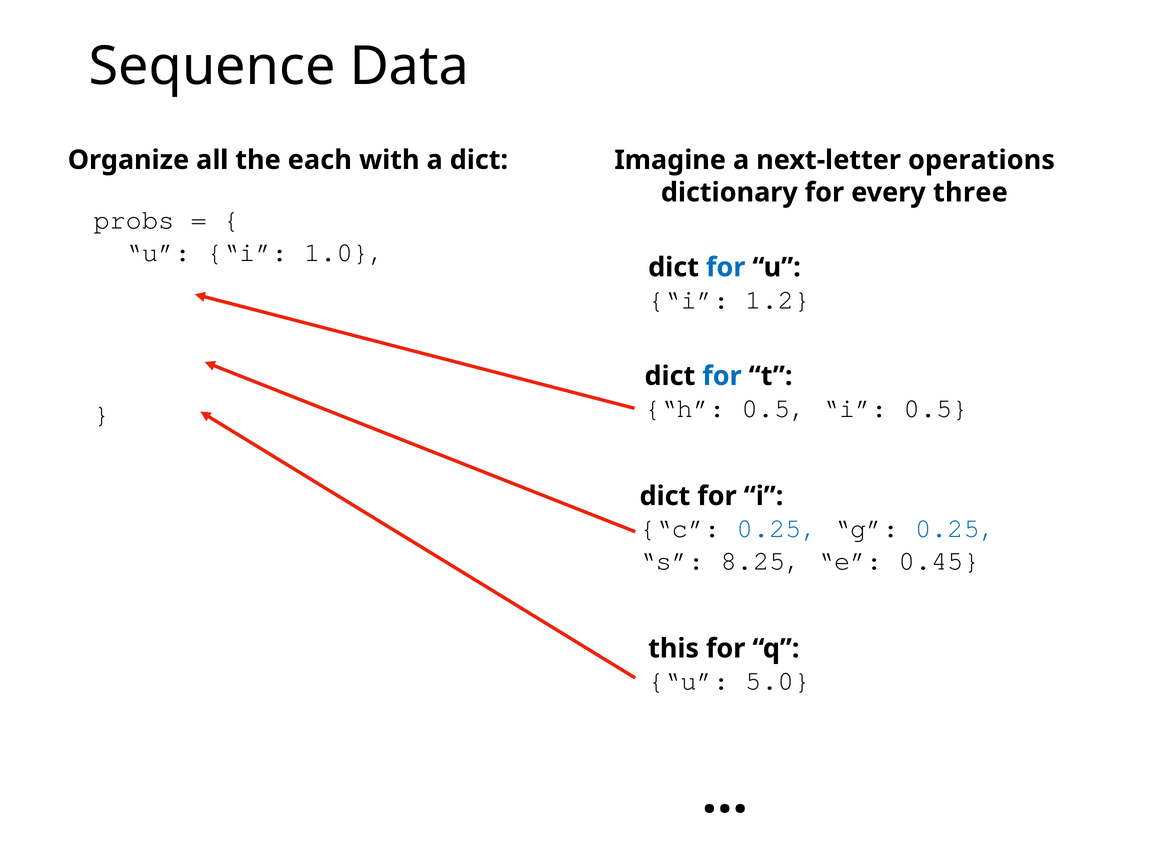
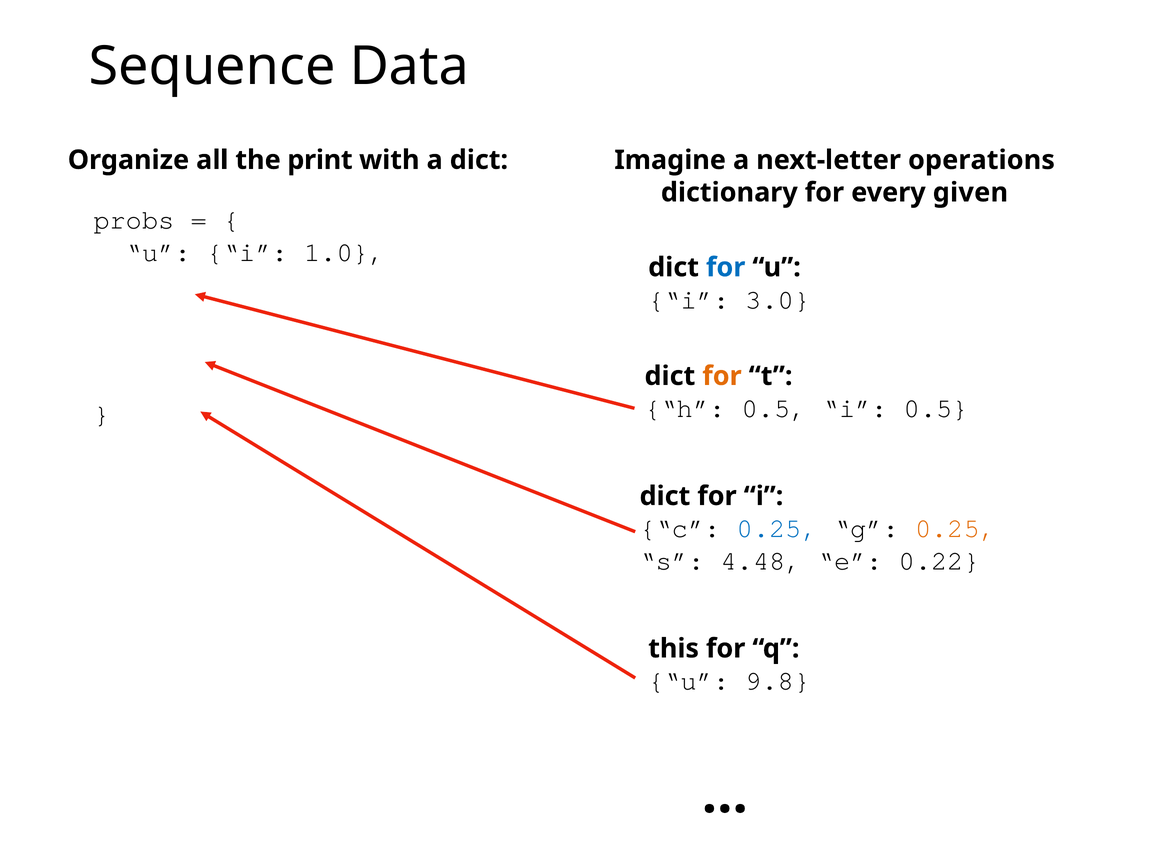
each: each -> print (320, 160)
three: three -> given (970, 192)
1.2: 1.2 -> 3.0 (778, 300)
for colour: blue -> orange (722, 376)
0.25 colour: blue -> orange (956, 529)
8.25: 8.25 -> 4.48 (761, 561)
0.45: 0.45 -> 0.22 (939, 561)
5.0: 5.0 -> 9.8 (778, 681)
